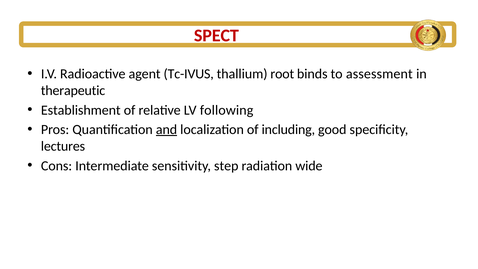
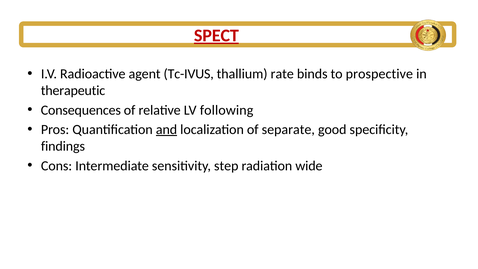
SPECT underline: none -> present (216, 36)
root: root -> rate (282, 74)
assessment: assessment -> prospective (379, 74)
Establishment: Establishment -> Consequences (81, 110)
including: including -> separate (288, 130)
lectures: lectures -> findings (63, 146)
